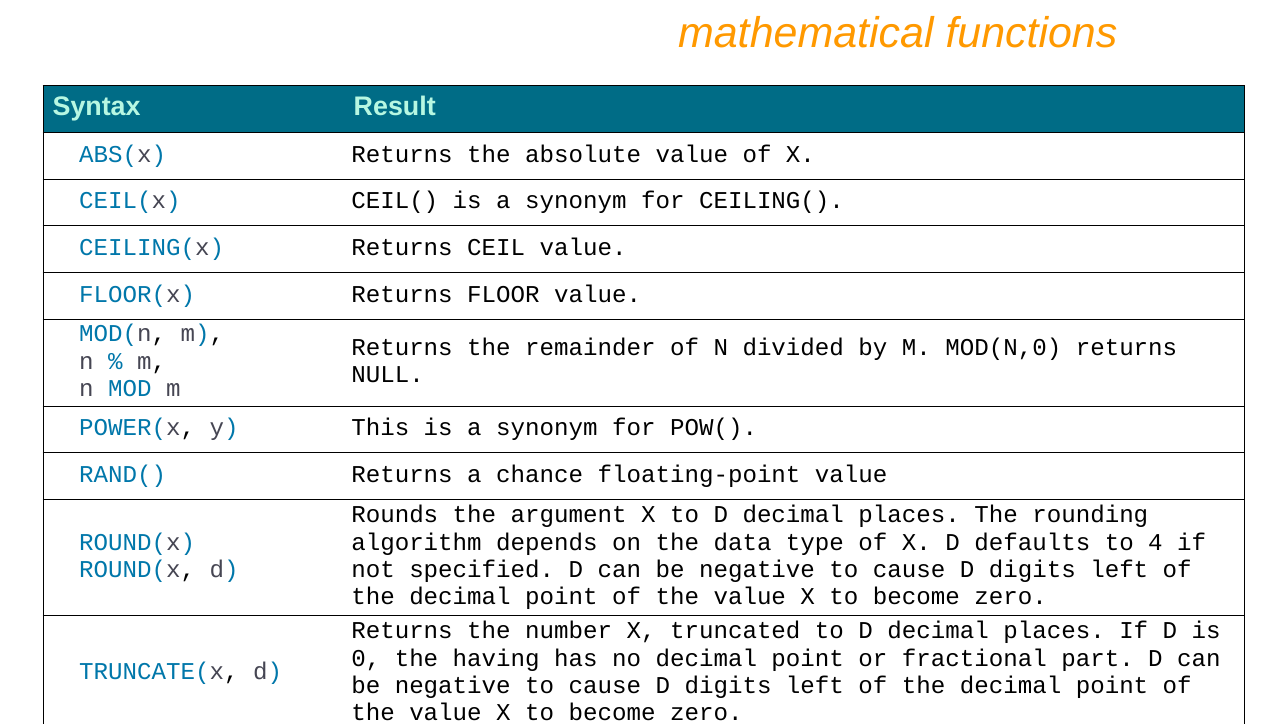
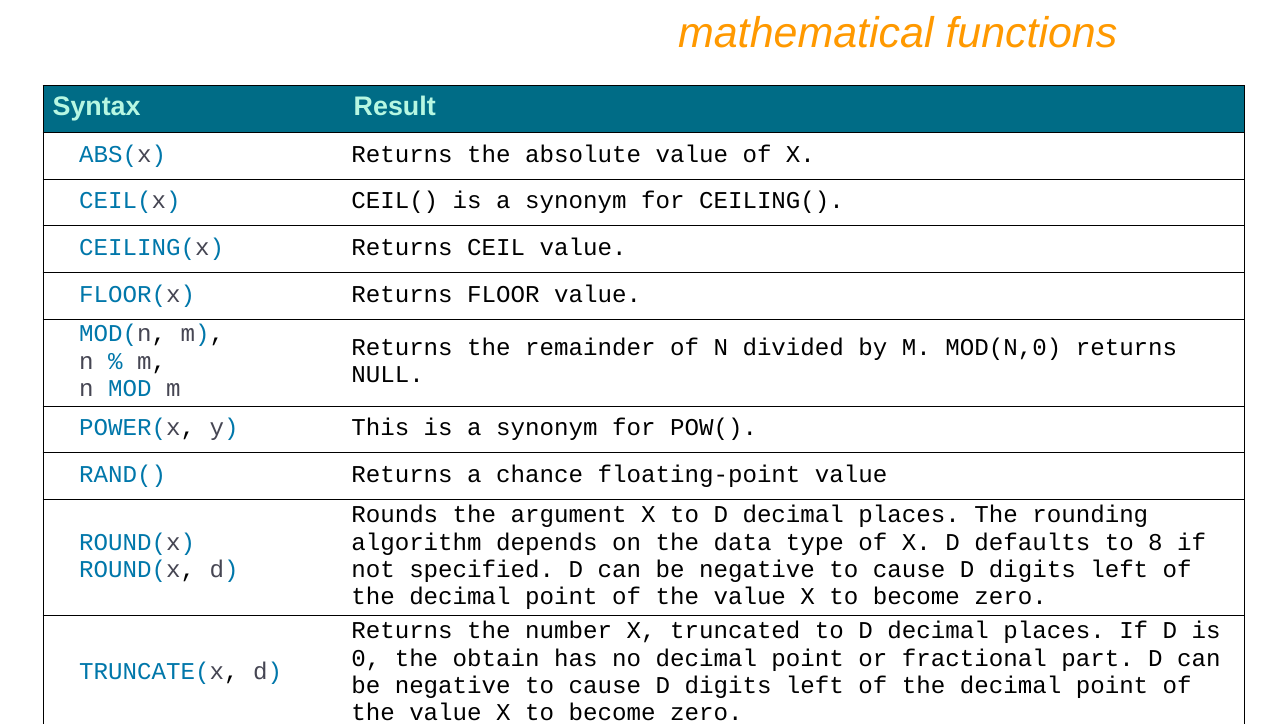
4: 4 -> 8 (1155, 543)
having: having -> obtain (496, 659)
